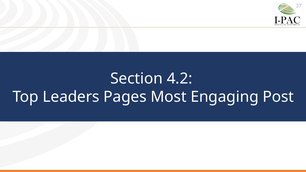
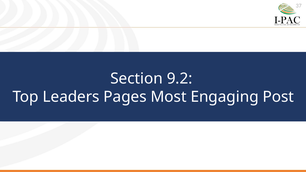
4.2: 4.2 -> 9.2 (180, 79)
